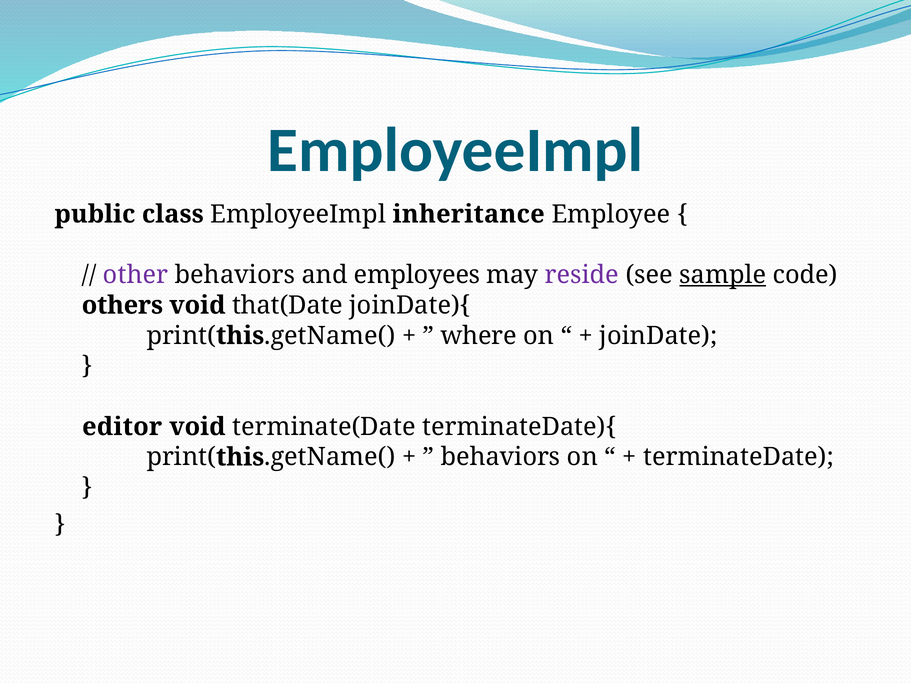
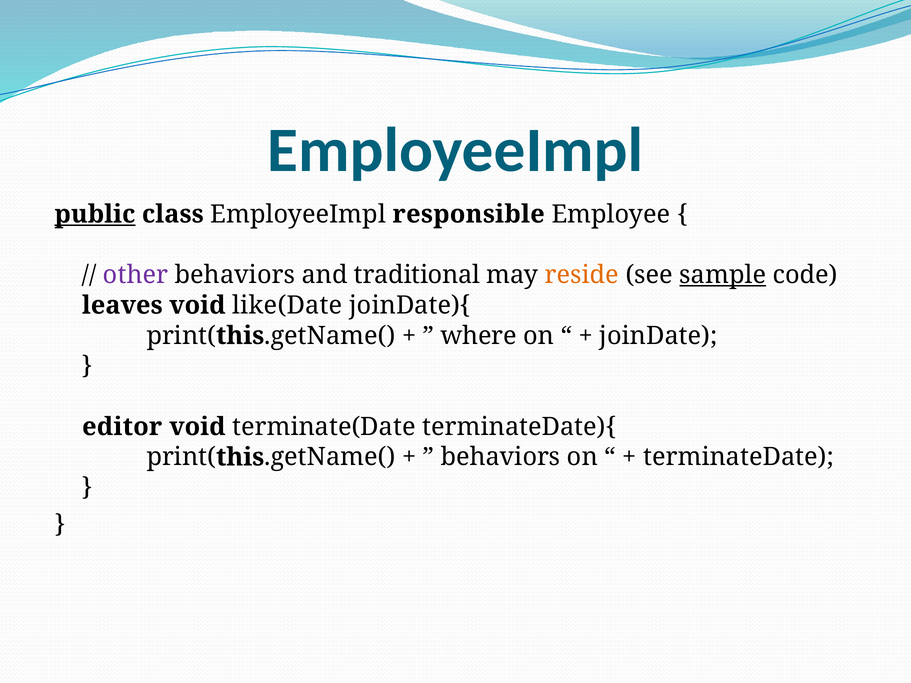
public underline: none -> present (95, 214)
inheritance: inheritance -> responsible (469, 214)
employees: employees -> traditional (417, 275)
reside colour: purple -> orange (582, 275)
others: others -> leaves (122, 305)
that(Date: that(Date -> like(Date (287, 305)
